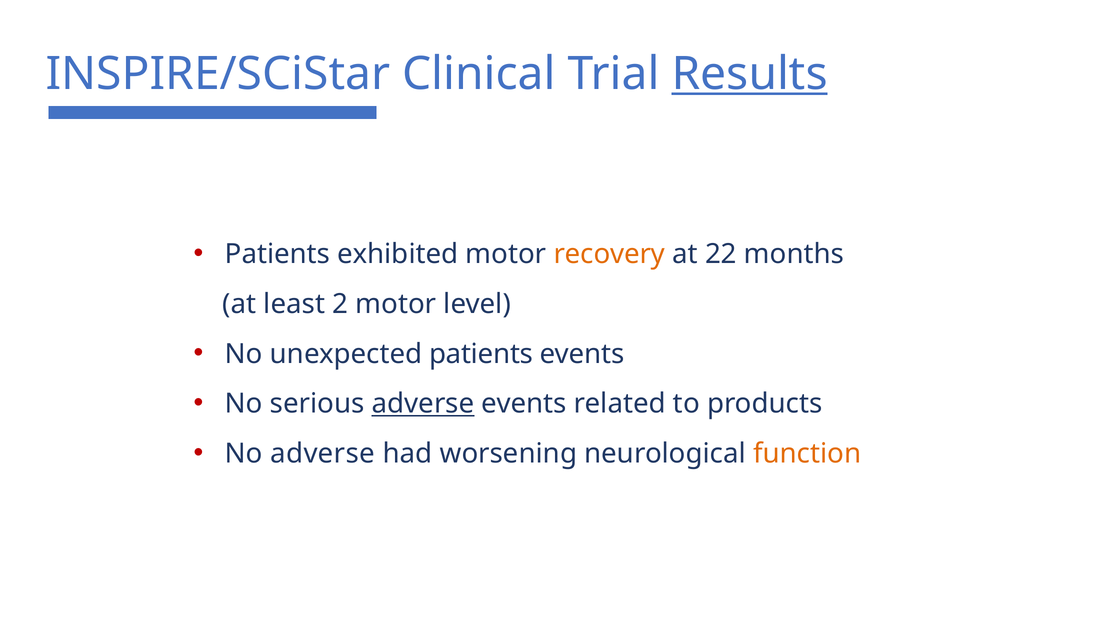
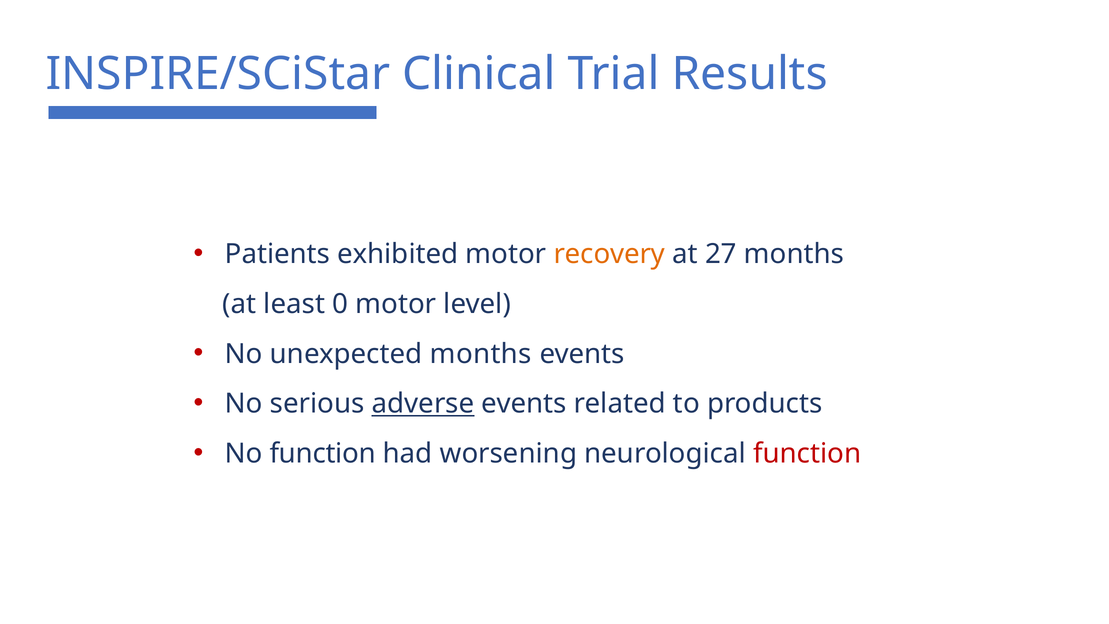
Results underline: present -> none (750, 74)
22: 22 -> 27 (721, 254)
2: 2 -> 0 (340, 304)
unexpected patients: patients -> months (481, 354)
No adverse: adverse -> function (323, 454)
function colour: orange -> red (807, 454)
